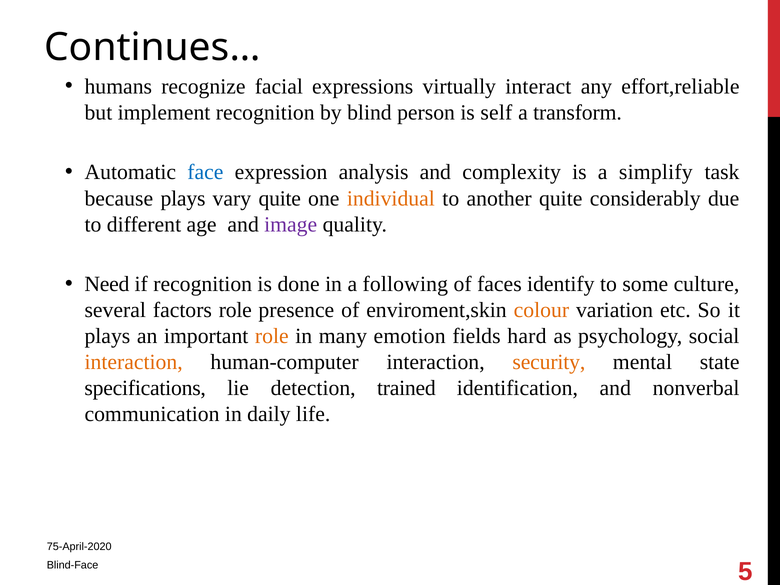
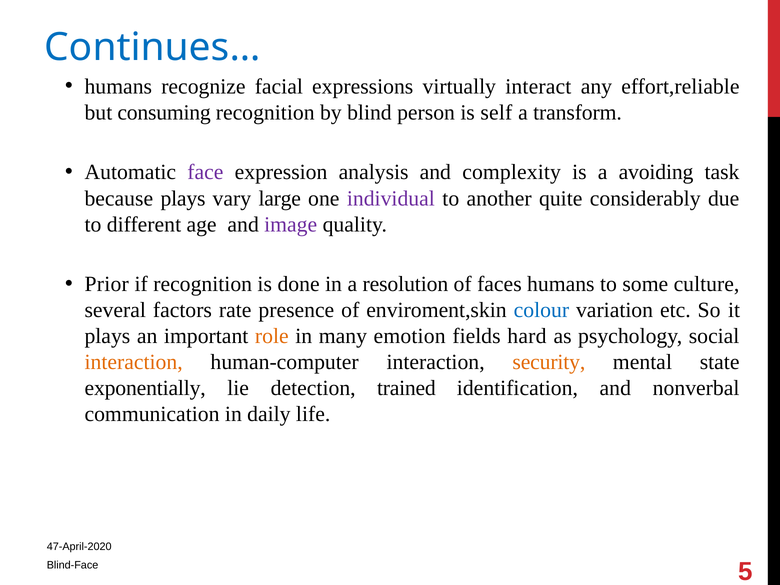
Continues… colour: black -> blue (152, 47)
implement: implement -> consuming (164, 113)
face colour: blue -> purple (205, 172)
simplify: simplify -> avoiding (656, 172)
vary quite: quite -> large (280, 198)
individual colour: orange -> purple (391, 198)
Need: Need -> Prior (107, 284)
following: following -> resolution (405, 284)
faces identify: identify -> humans (561, 284)
factors role: role -> rate (235, 310)
colour colour: orange -> blue (541, 310)
specifications: specifications -> exponentially (145, 388)
75-April-2020: 75-April-2020 -> 47-April-2020 (79, 547)
